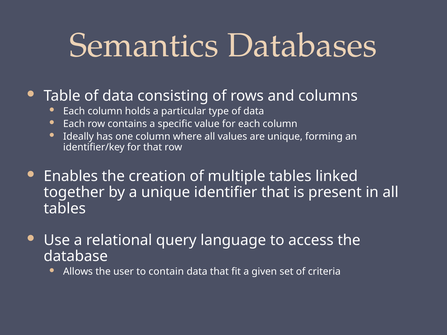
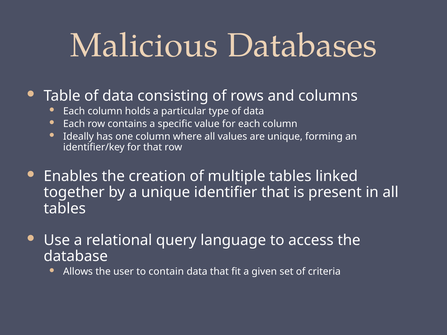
Semantics: Semantics -> Malicious (144, 46)
